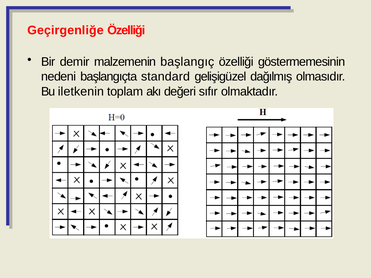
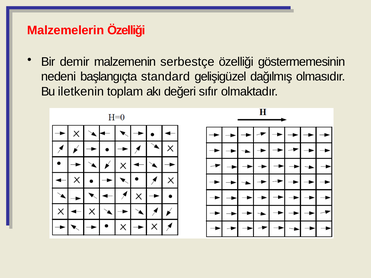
Geçirgenliğe: Geçirgenliğe -> Malzemelerin (66, 30)
başlangıç: başlangıç -> serbestçe (187, 62)
